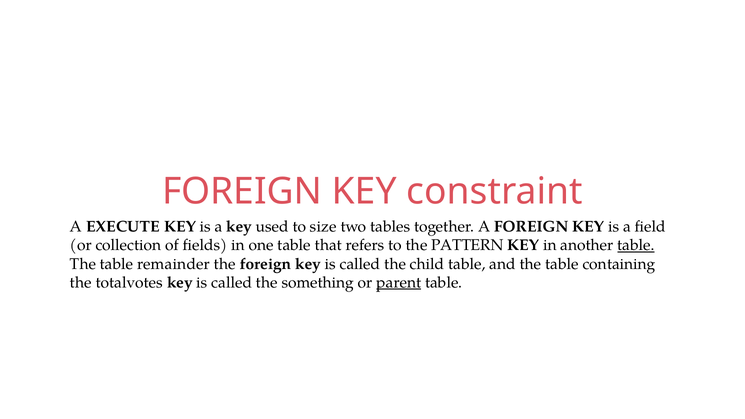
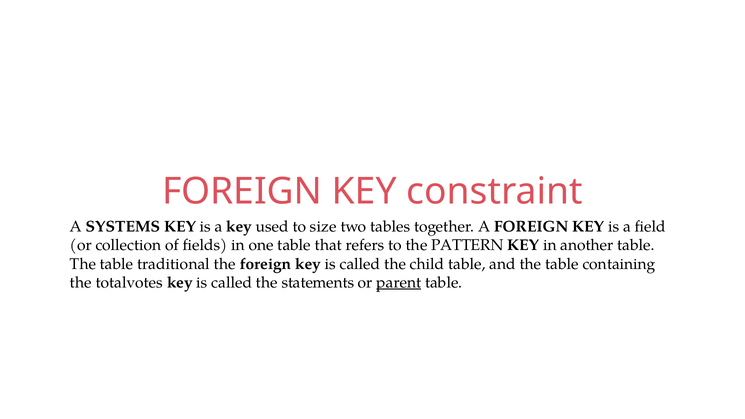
EXECUTE: EXECUTE -> SYSTEMS (123, 227)
table underline: present -> none (636, 245)
remainder: remainder -> traditional (174, 264)
something: something -> statements (318, 283)
